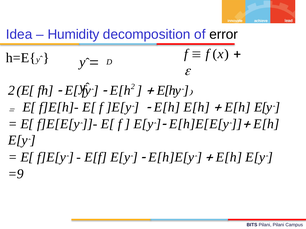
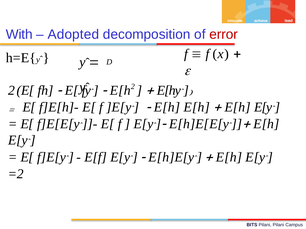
Idea: Idea -> With (19, 34)
Humidity: Humidity -> Adopted (73, 34)
error colour: black -> red (224, 34)
=9: =9 -> =2 (16, 174)
